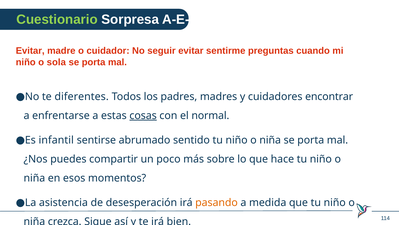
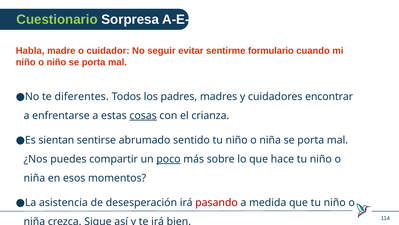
Evitar: Evitar -> Habla (30, 51)
preguntas: preguntas -> formulario (271, 51)
o sola: sola -> niño (56, 62)
normal: normal -> crianza (210, 115)
infantil: infantil -> sientan (56, 140)
poco underline: none -> present (168, 159)
pasando colour: orange -> red (216, 202)
